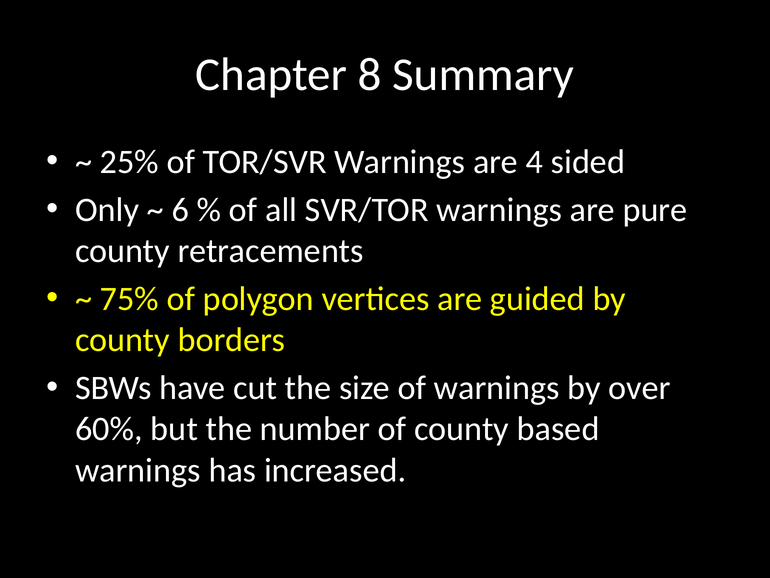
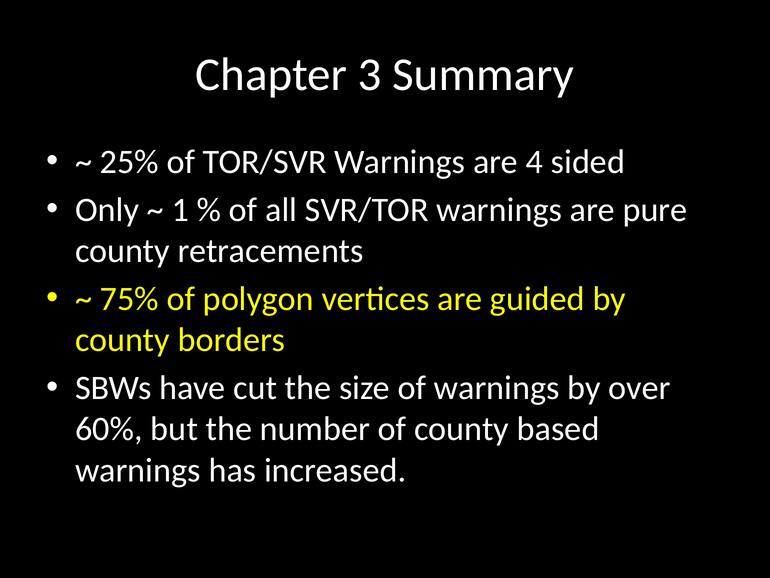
8: 8 -> 3 (370, 75)
6: 6 -> 1 (180, 210)
